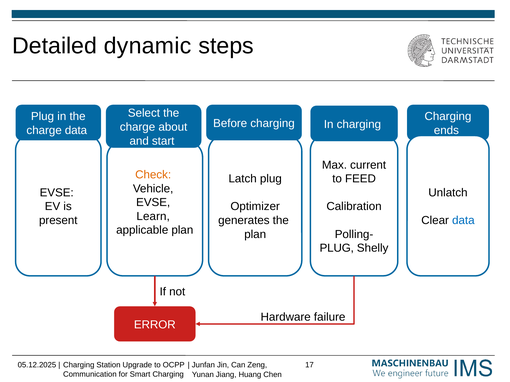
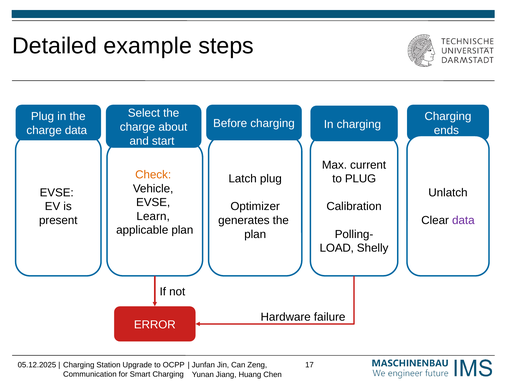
dynamic: dynamic -> example (148, 46)
to FEED: FEED -> PLUG (361, 179)
data colour: blue -> purple (463, 221)
PLUG: PLUG -> LOAD (337, 248)
